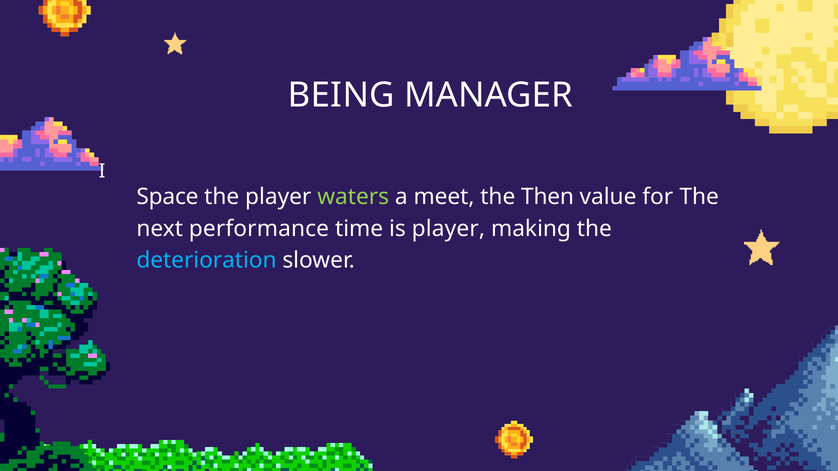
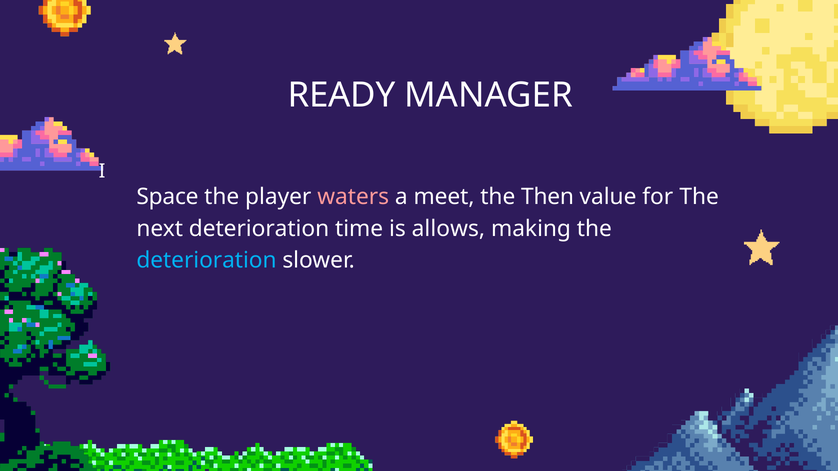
BEING: BEING -> READY (341, 95)
waters colour: light green -> pink (353, 197)
next performance: performance -> deterioration (259, 229)
is player: player -> allows (448, 229)
